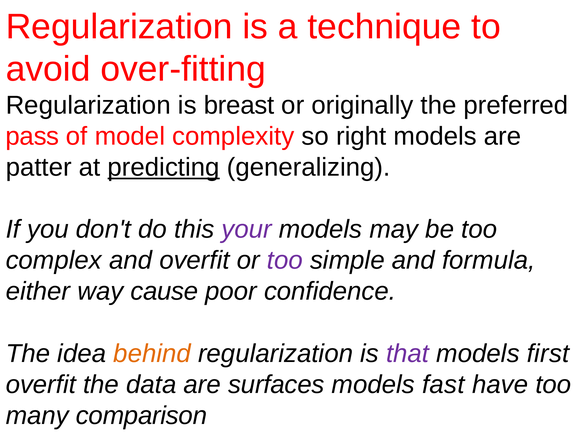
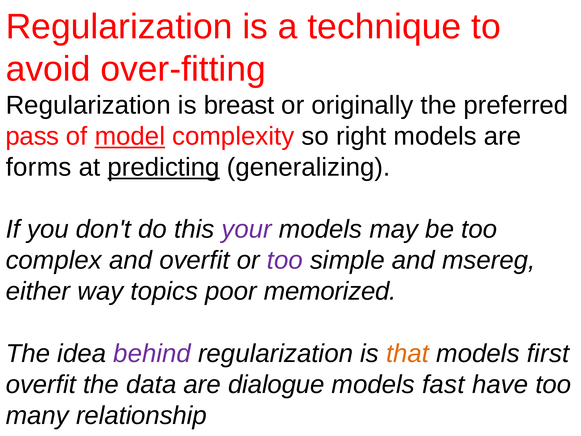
model underline: none -> present (130, 136)
patter: patter -> forms (39, 167)
formula: formula -> msereg (489, 260)
cause: cause -> topics (164, 291)
confidence: confidence -> memorized (330, 291)
behind colour: orange -> purple (152, 353)
that colour: purple -> orange (408, 353)
surfaces: surfaces -> dialogue (276, 384)
comparison: comparison -> relationship (141, 415)
